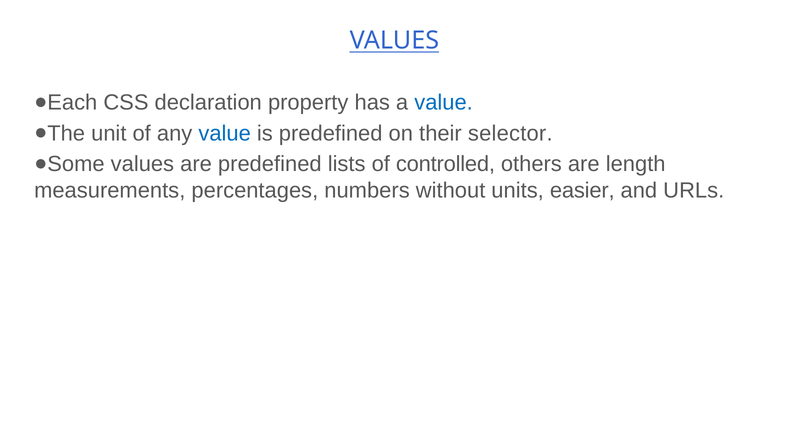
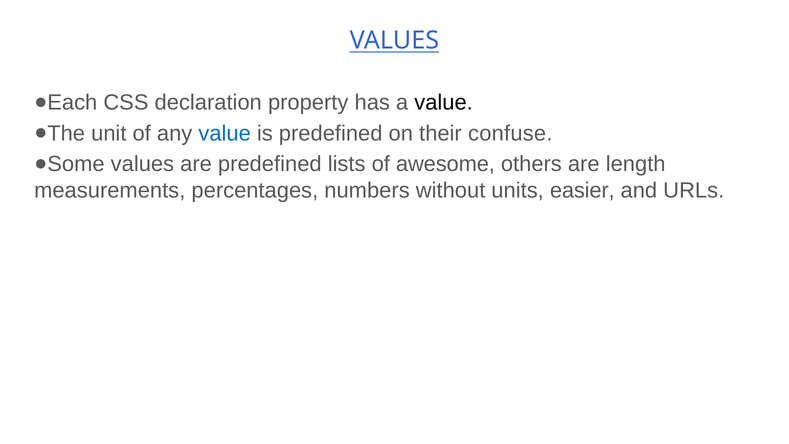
value colour: blue -> black (444, 103)
selector: selector -> confuse (510, 133)
controlled: controlled -> awesome (445, 164)
